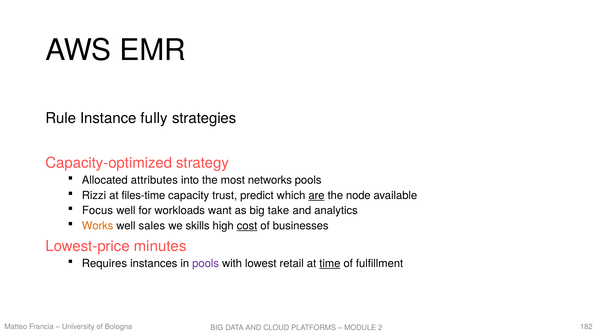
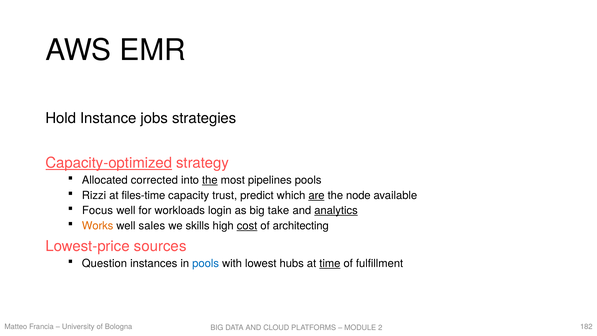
Rule: Rule -> Hold (61, 118)
fully: fully -> jobs (154, 118)
Capacity-optimized underline: none -> present (109, 163)
attributes: attributes -> corrected (154, 180)
the underline: none -> present (210, 180)
networks: networks -> pipelines (270, 180)
want: want -> login (220, 211)
analytics underline: none -> present (336, 211)
businesses: businesses -> architecting (301, 226)
minutes: minutes -> sources (160, 246)
Requires: Requires -> Question (104, 263)
pools colour: purple -> blue (206, 263)
retail: retail -> hubs (292, 263)
